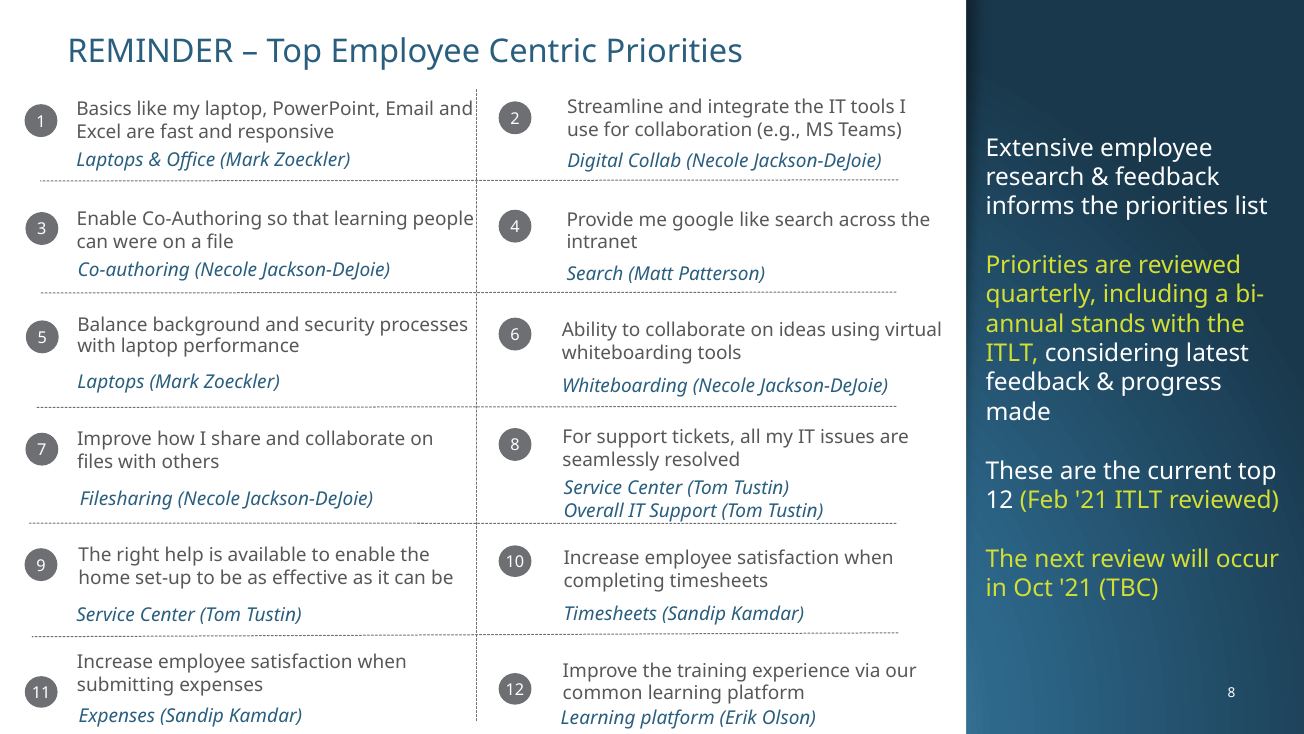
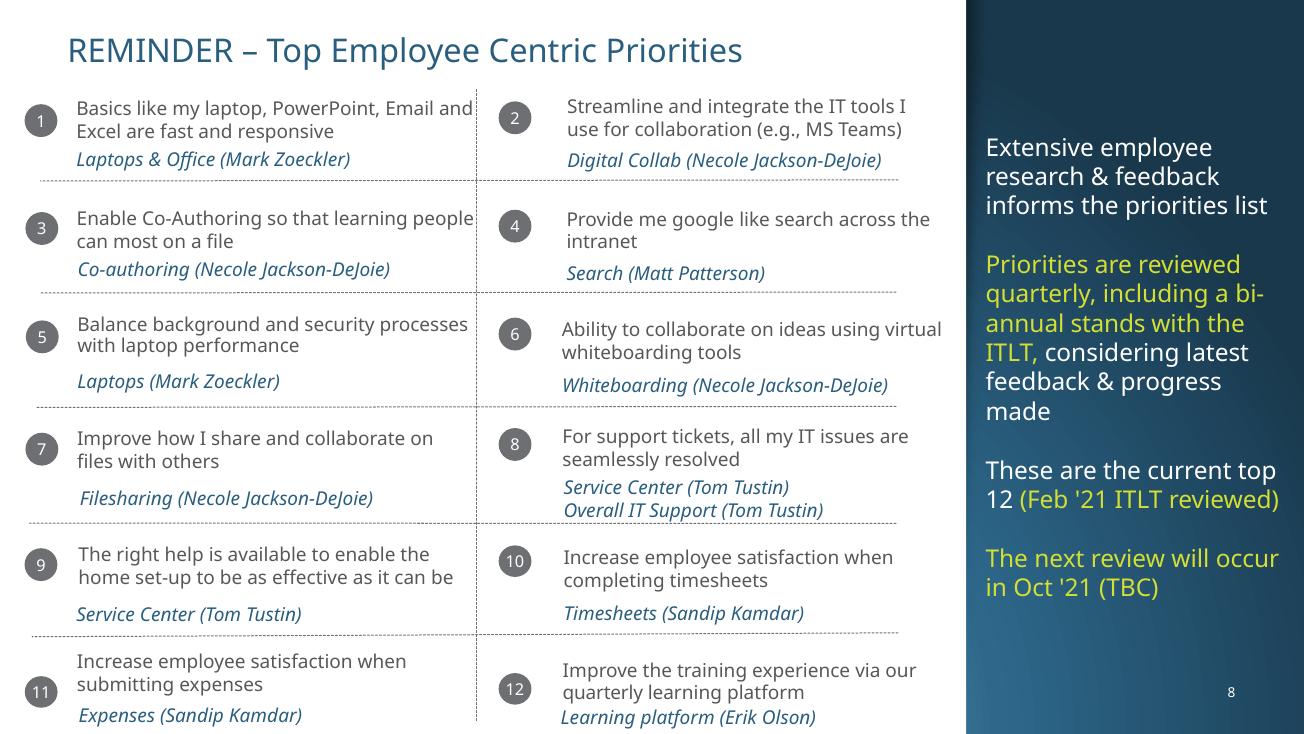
were: were -> most (136, 242)
common: common -> quarterly (603, 693)
